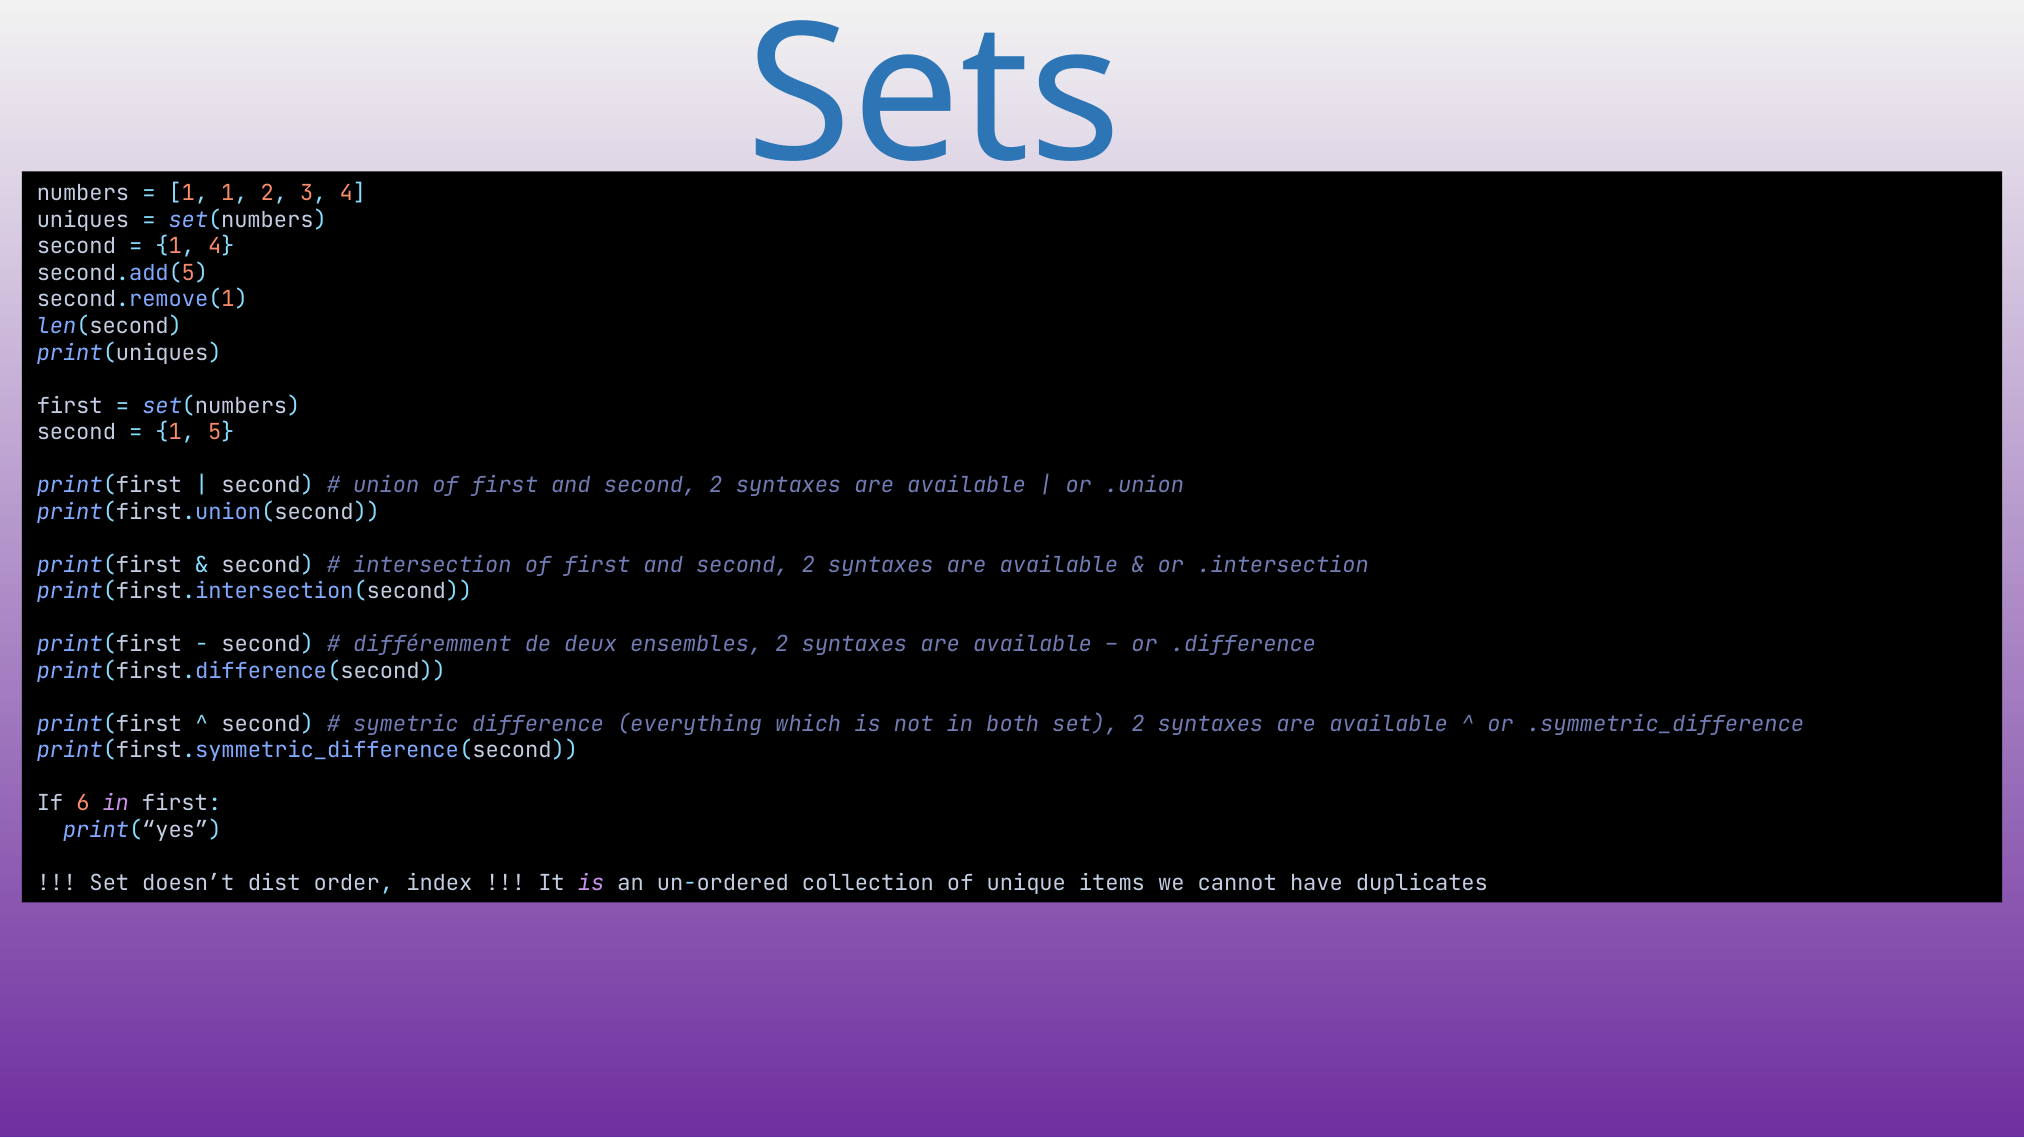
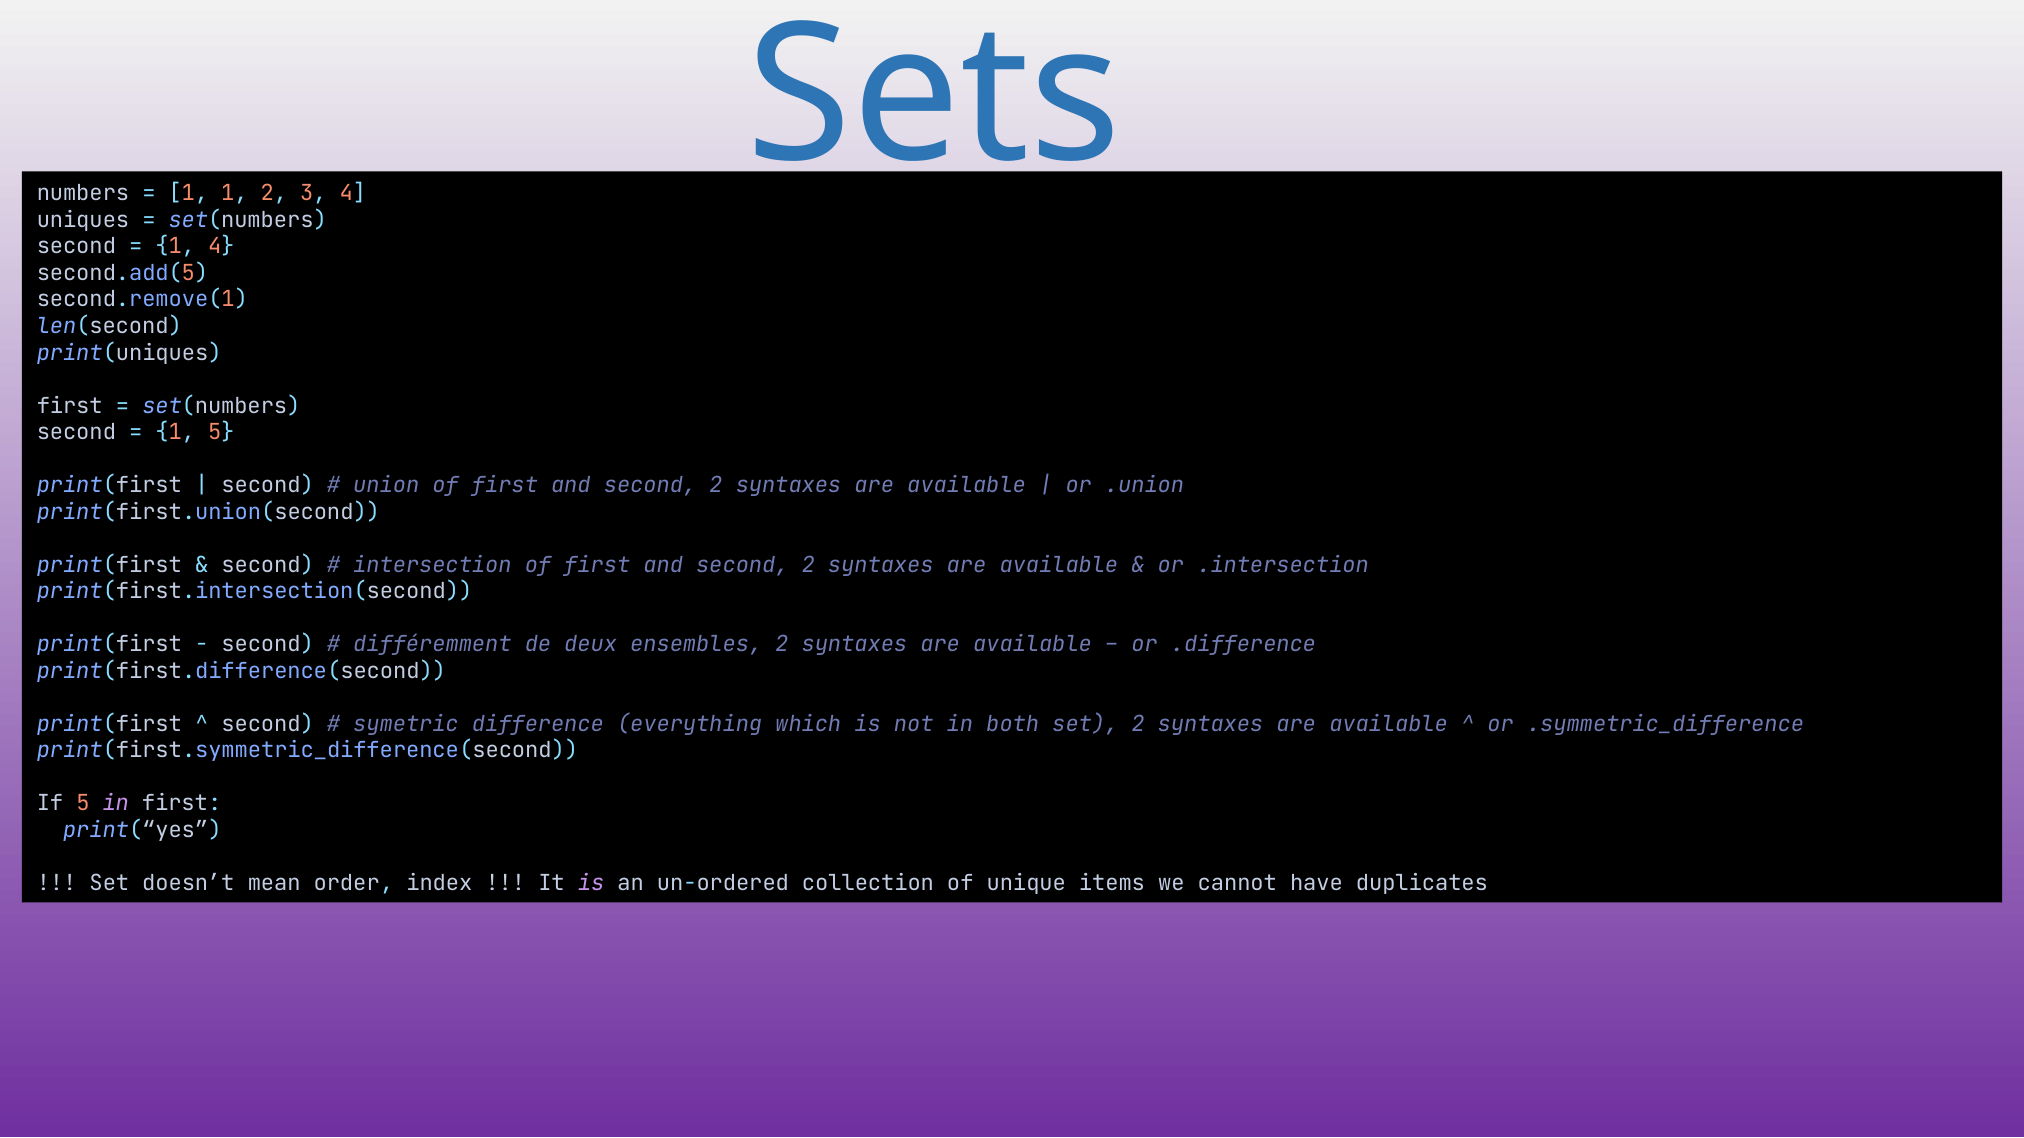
If 6: 6 -> 5 (83, 804)
dist: dist -> mean (274, 884)
